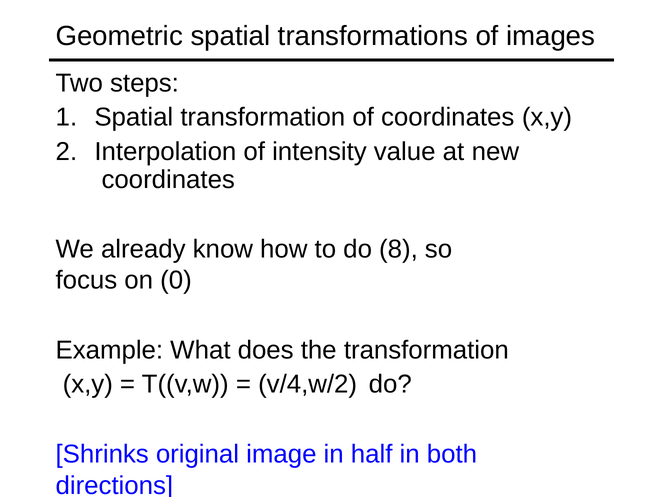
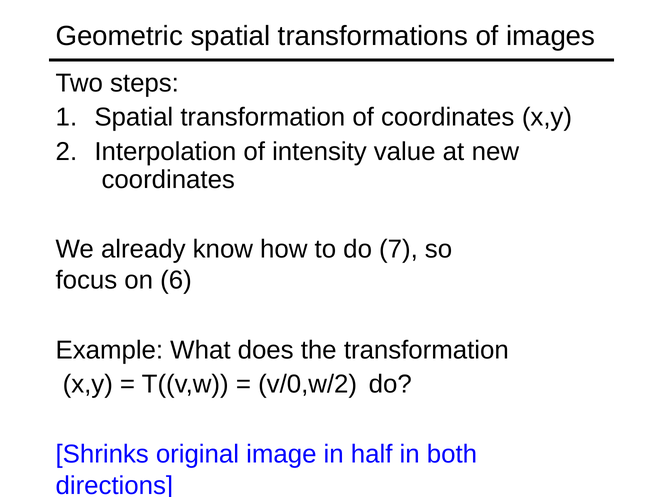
8: 8 -> 7 (398, 249)
0: 0 -> 6 (176, 280)
v/4,w/2: v/4,w/2 -> v/0,w/2 (308, 384)
